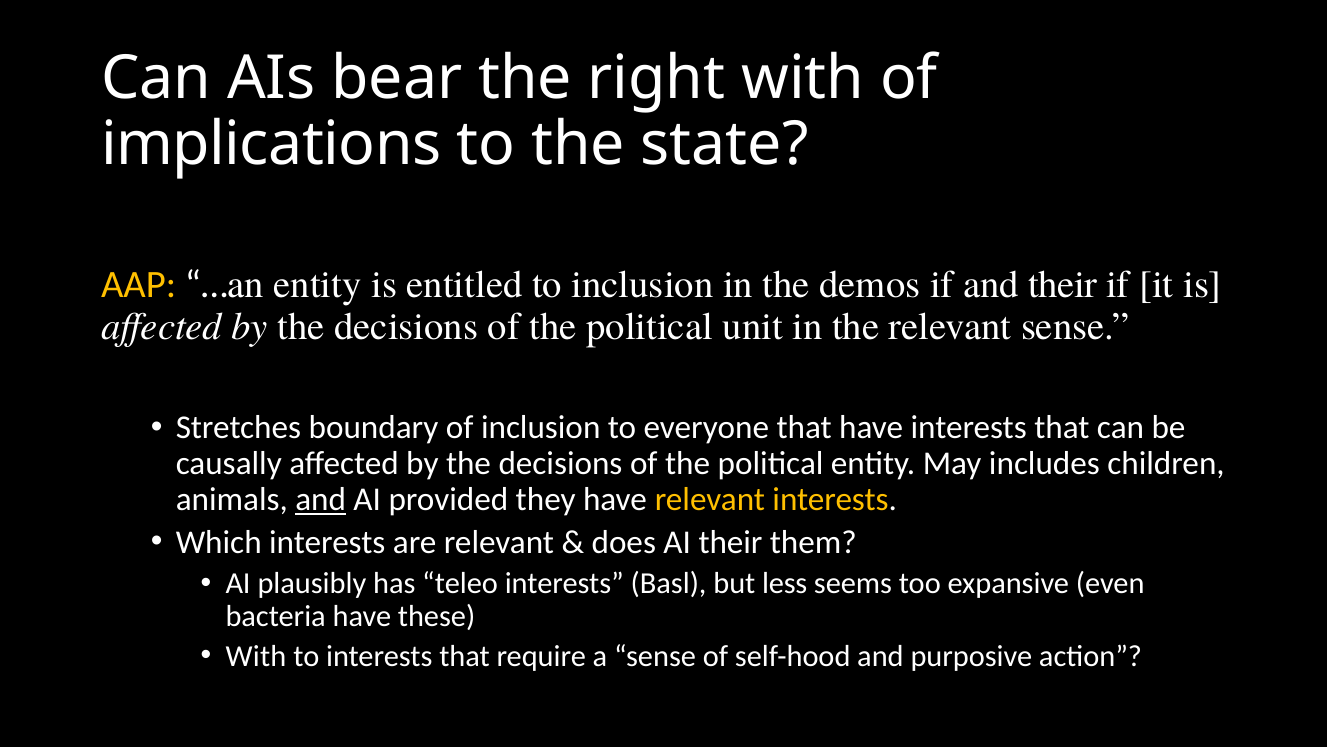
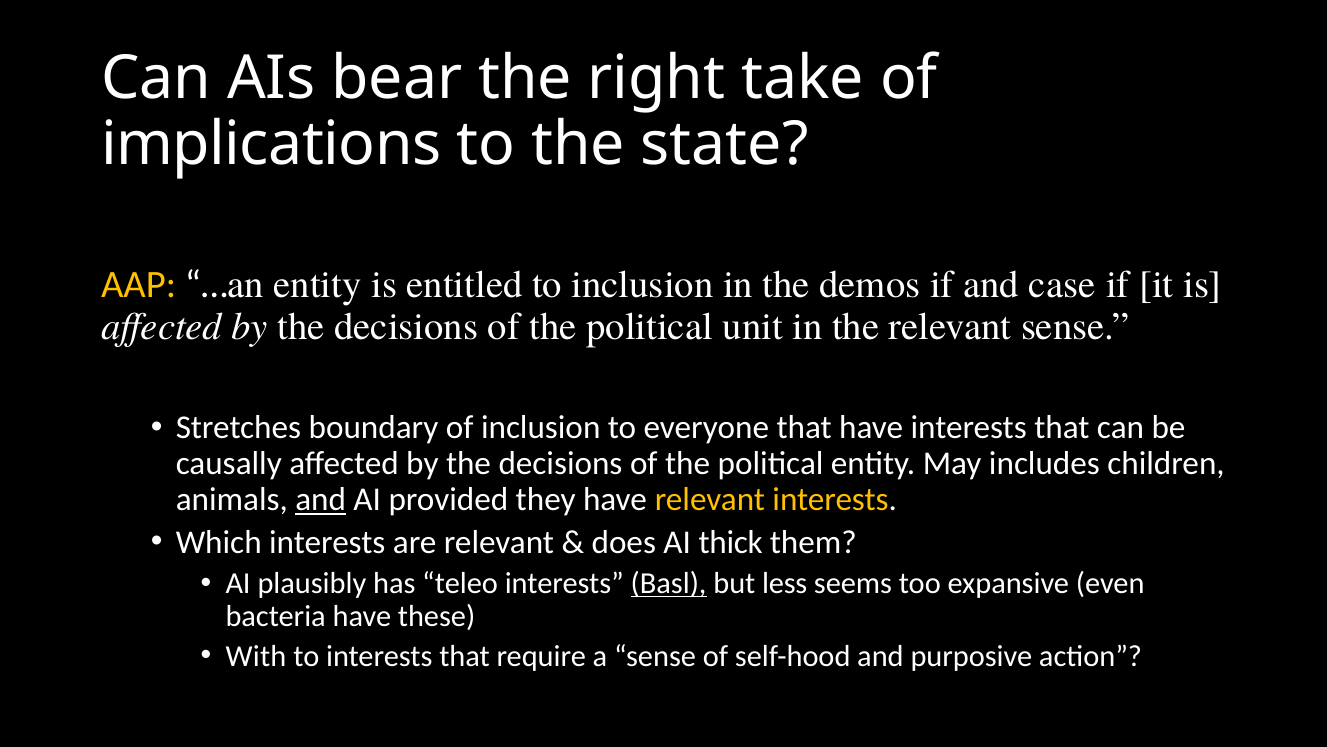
right with: with -> take (803, 79)
and their: their -> case (1062, 284)
AI their: their -> thick (731, 542)
Basl underline: none -> present (669, 583)
